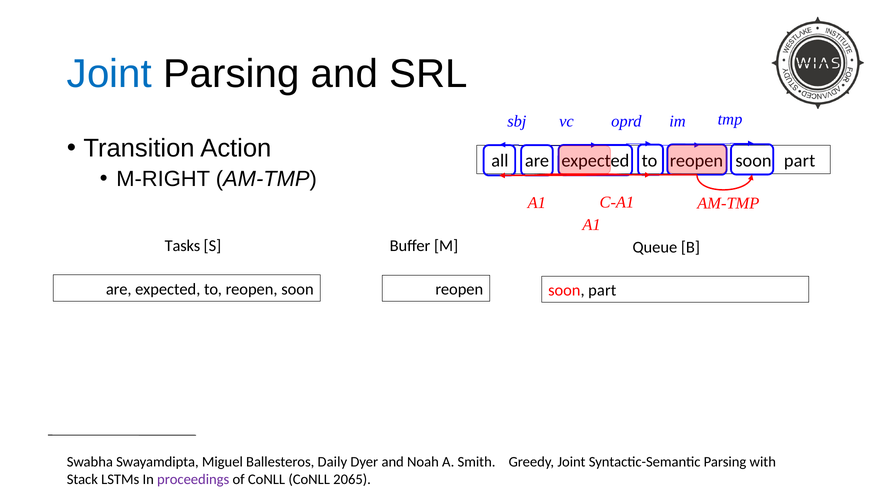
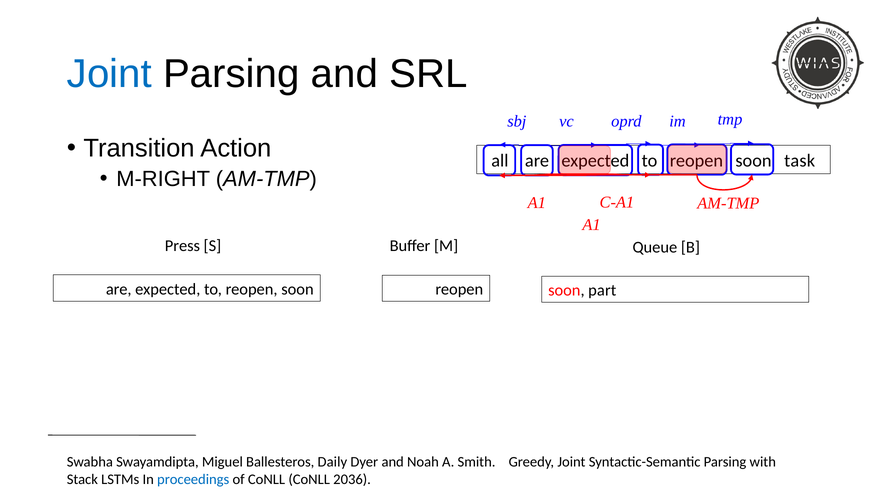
part: part -> task (800, 161)
Tasks: Tasks -> Press (182, 246)
proceedings colour: purple -> blue (193, 479)
2065: 2065 -> 2036 (352, 479)
